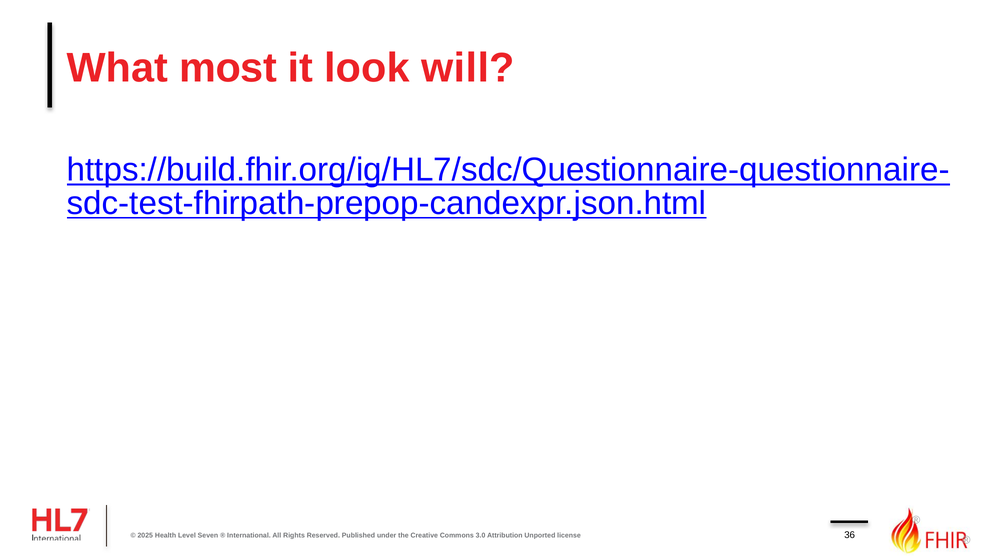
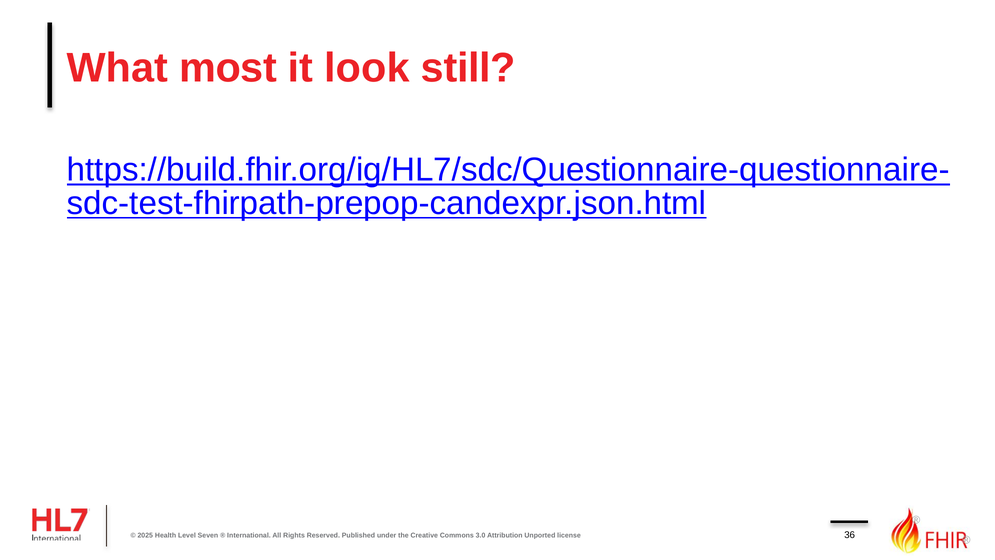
will: will -> still (468, 68)
